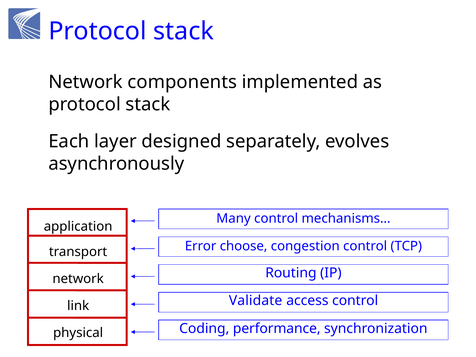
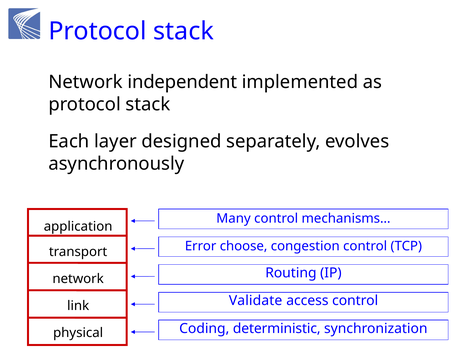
components: components -> independent (182, 82)
performance: performance -> deterministic (277, 328)
